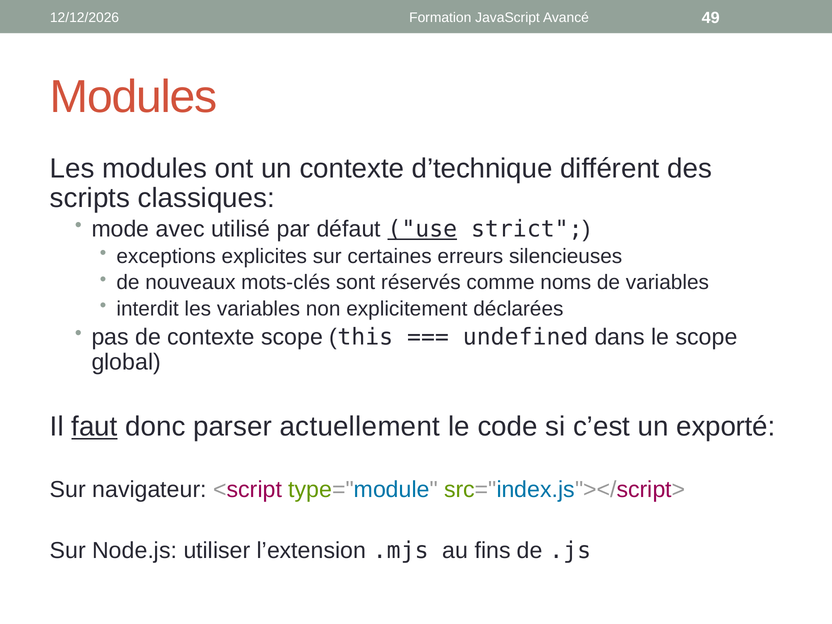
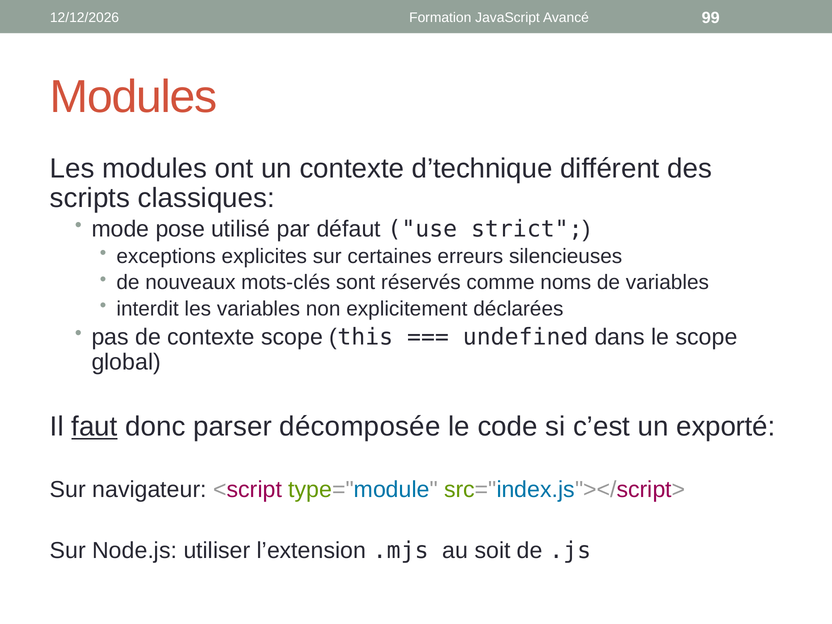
49: 49 -> 99 (711, 18)
avec: avec -> pose (180, 229)
use underline: present -> none (422, 229)
actuellement: actuellement -> décomposée (360, 427)
fins: fins -> soit (493, 551)
